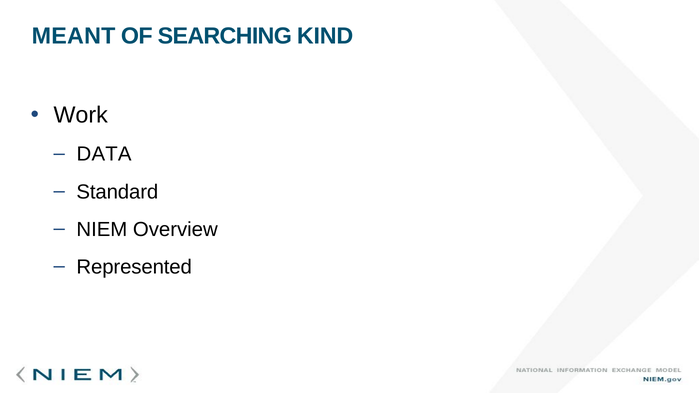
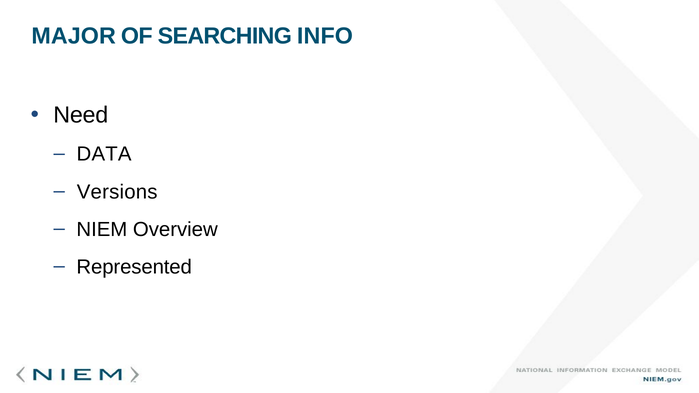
MEANT: MEANT -> MAJOR (74, 36)
KIND: KIND -> INFO (325, 36)
Work: Work -> Need (81, 115)
Standard: Standard -> Versions (117, 192)
